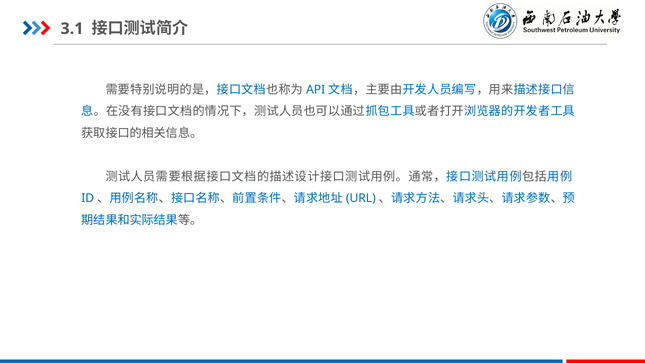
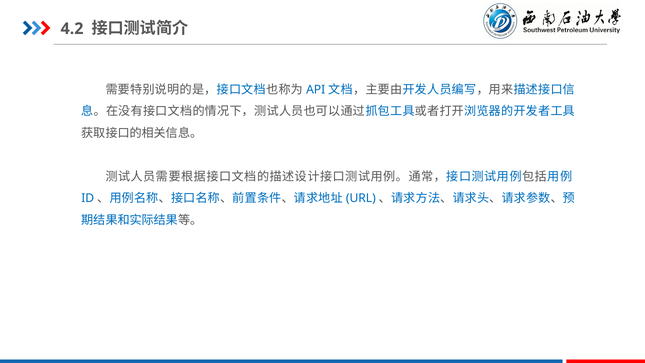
3.1: 3.1 -> 4.2 (72, 29)
